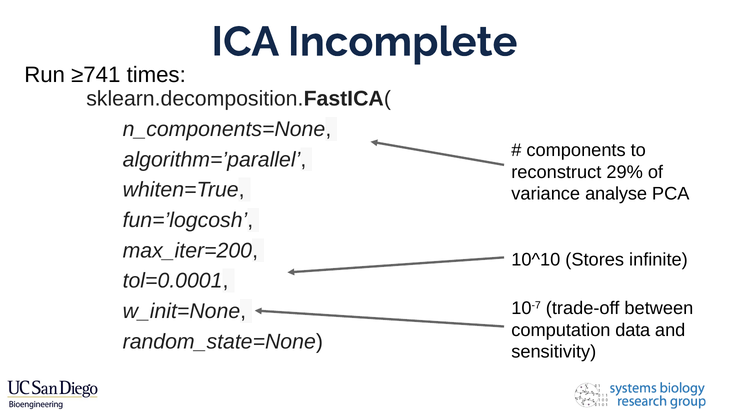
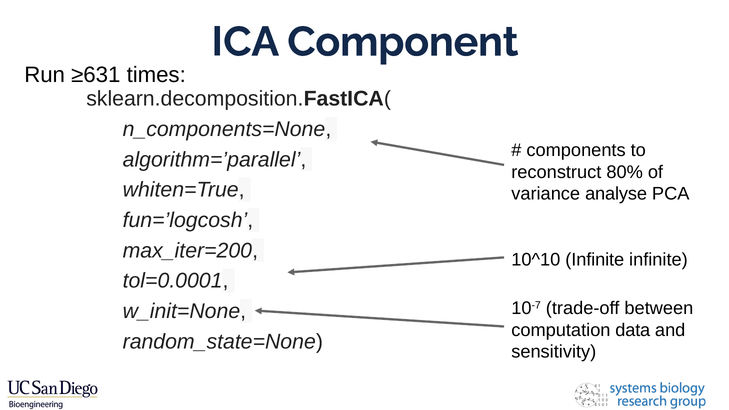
Incomplete: Incomplete -> Component (403, 42)
≥741: ≥741 -> ≥631 (96, 75)
29%: 29% -> 80% (625, 172)
10^10 Stores: Stores -> Infinite (595, 260)
